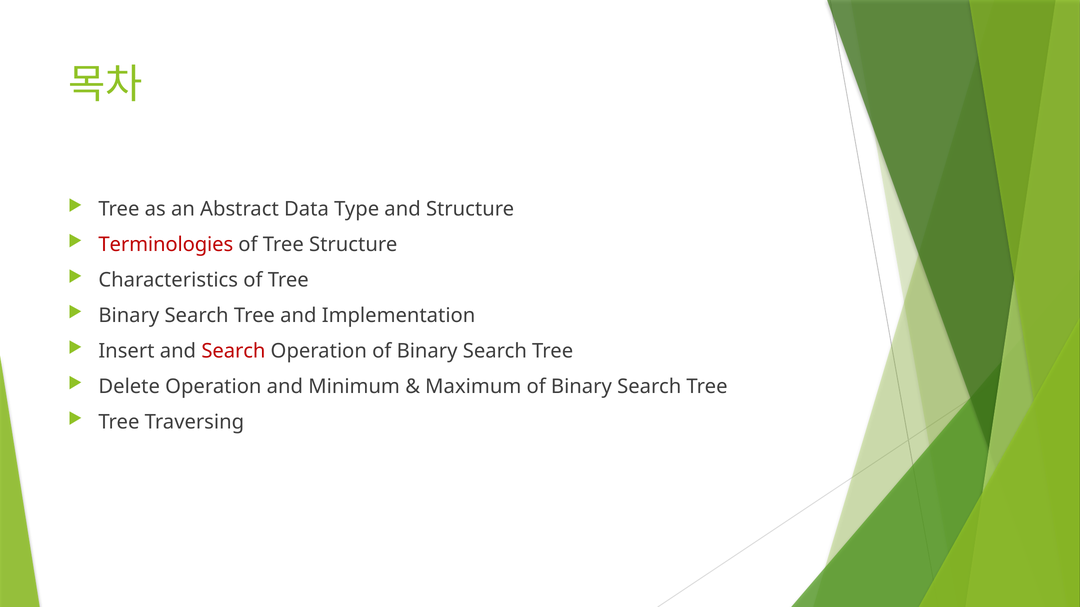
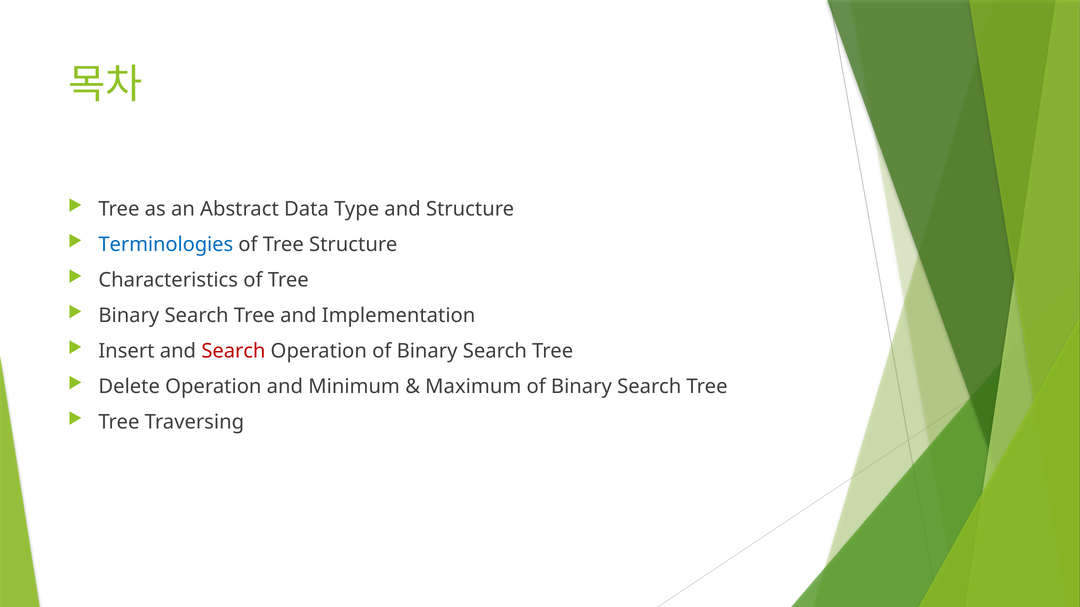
Terminologies colour: red -> blue (166, 245)
